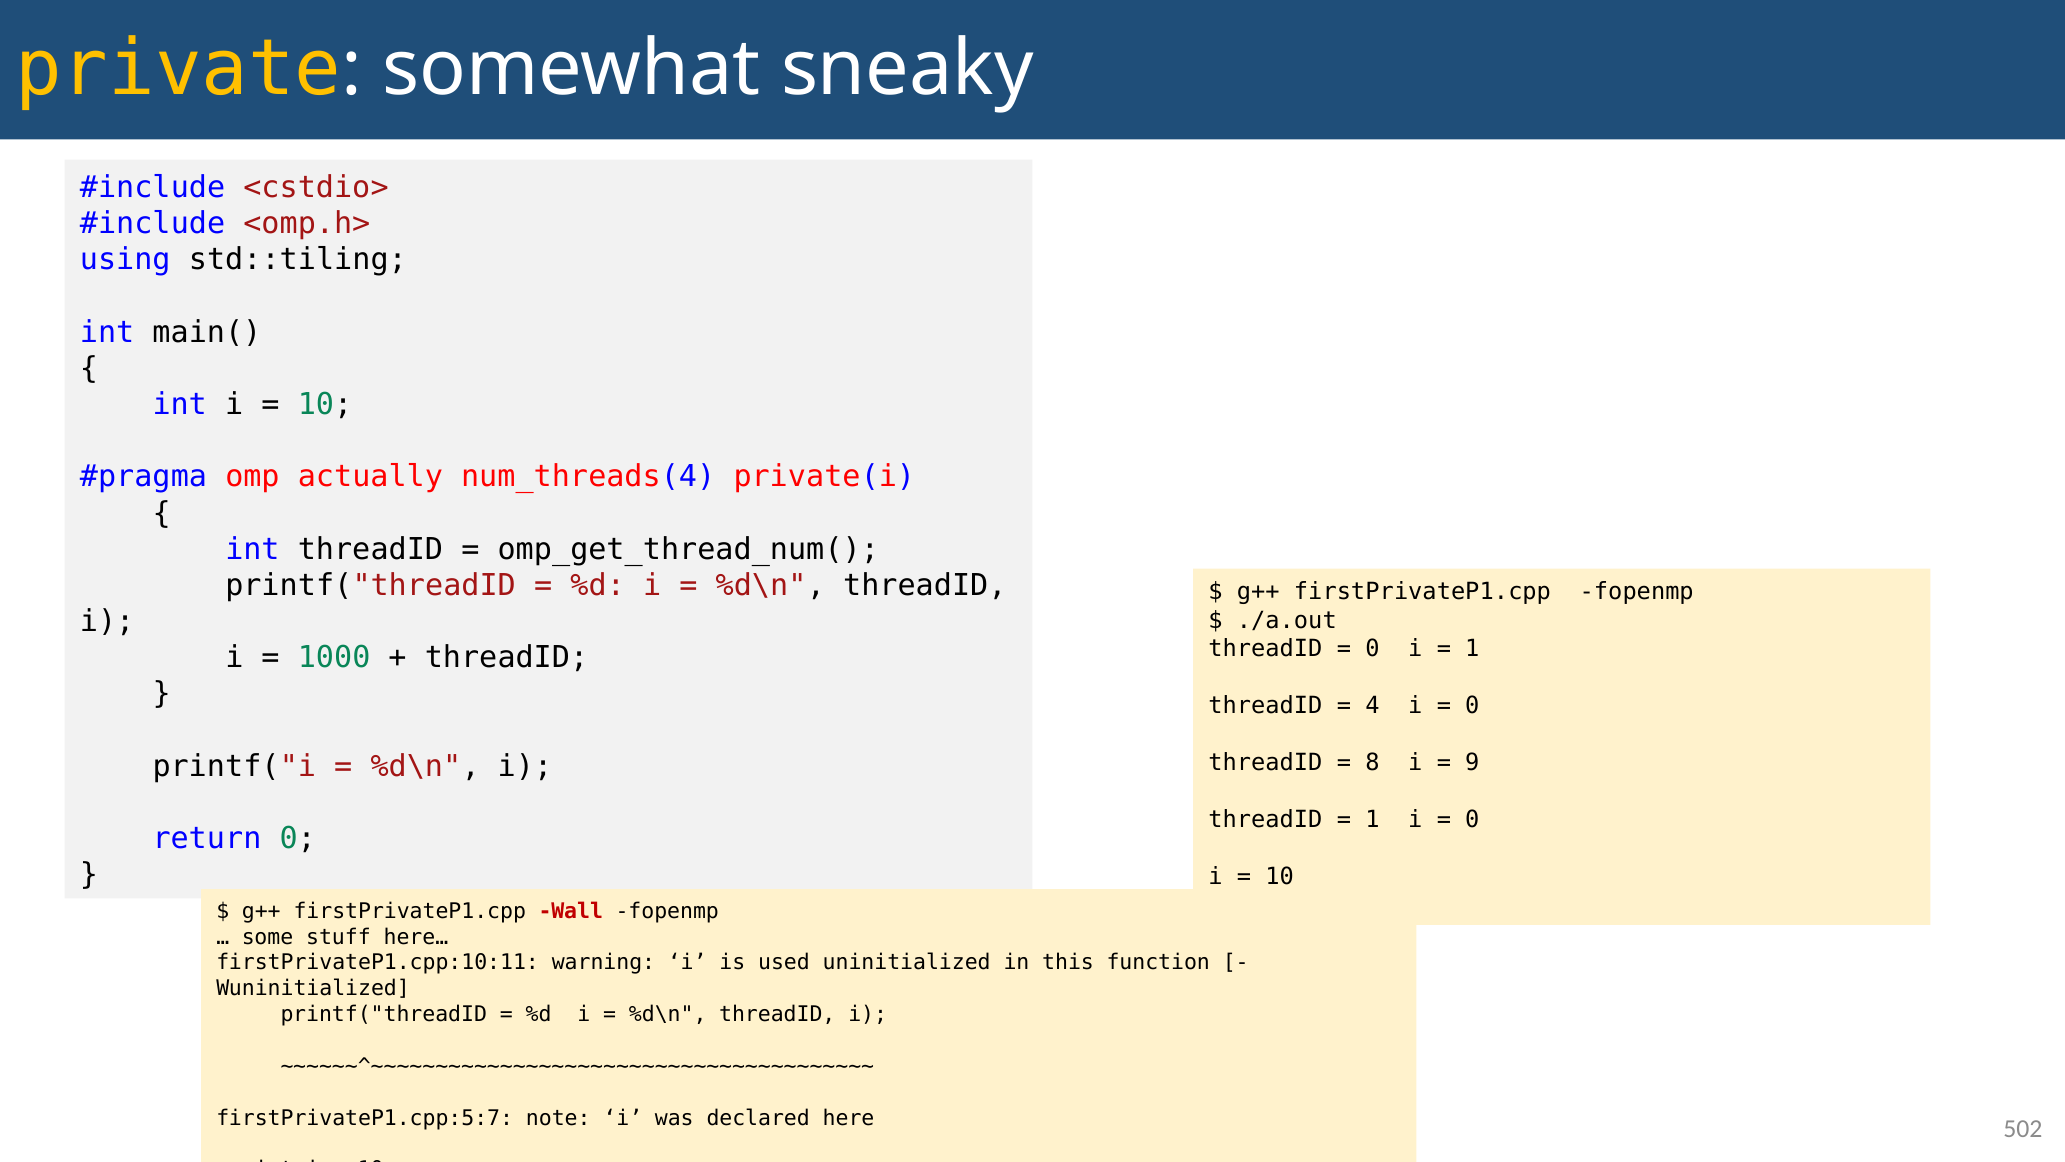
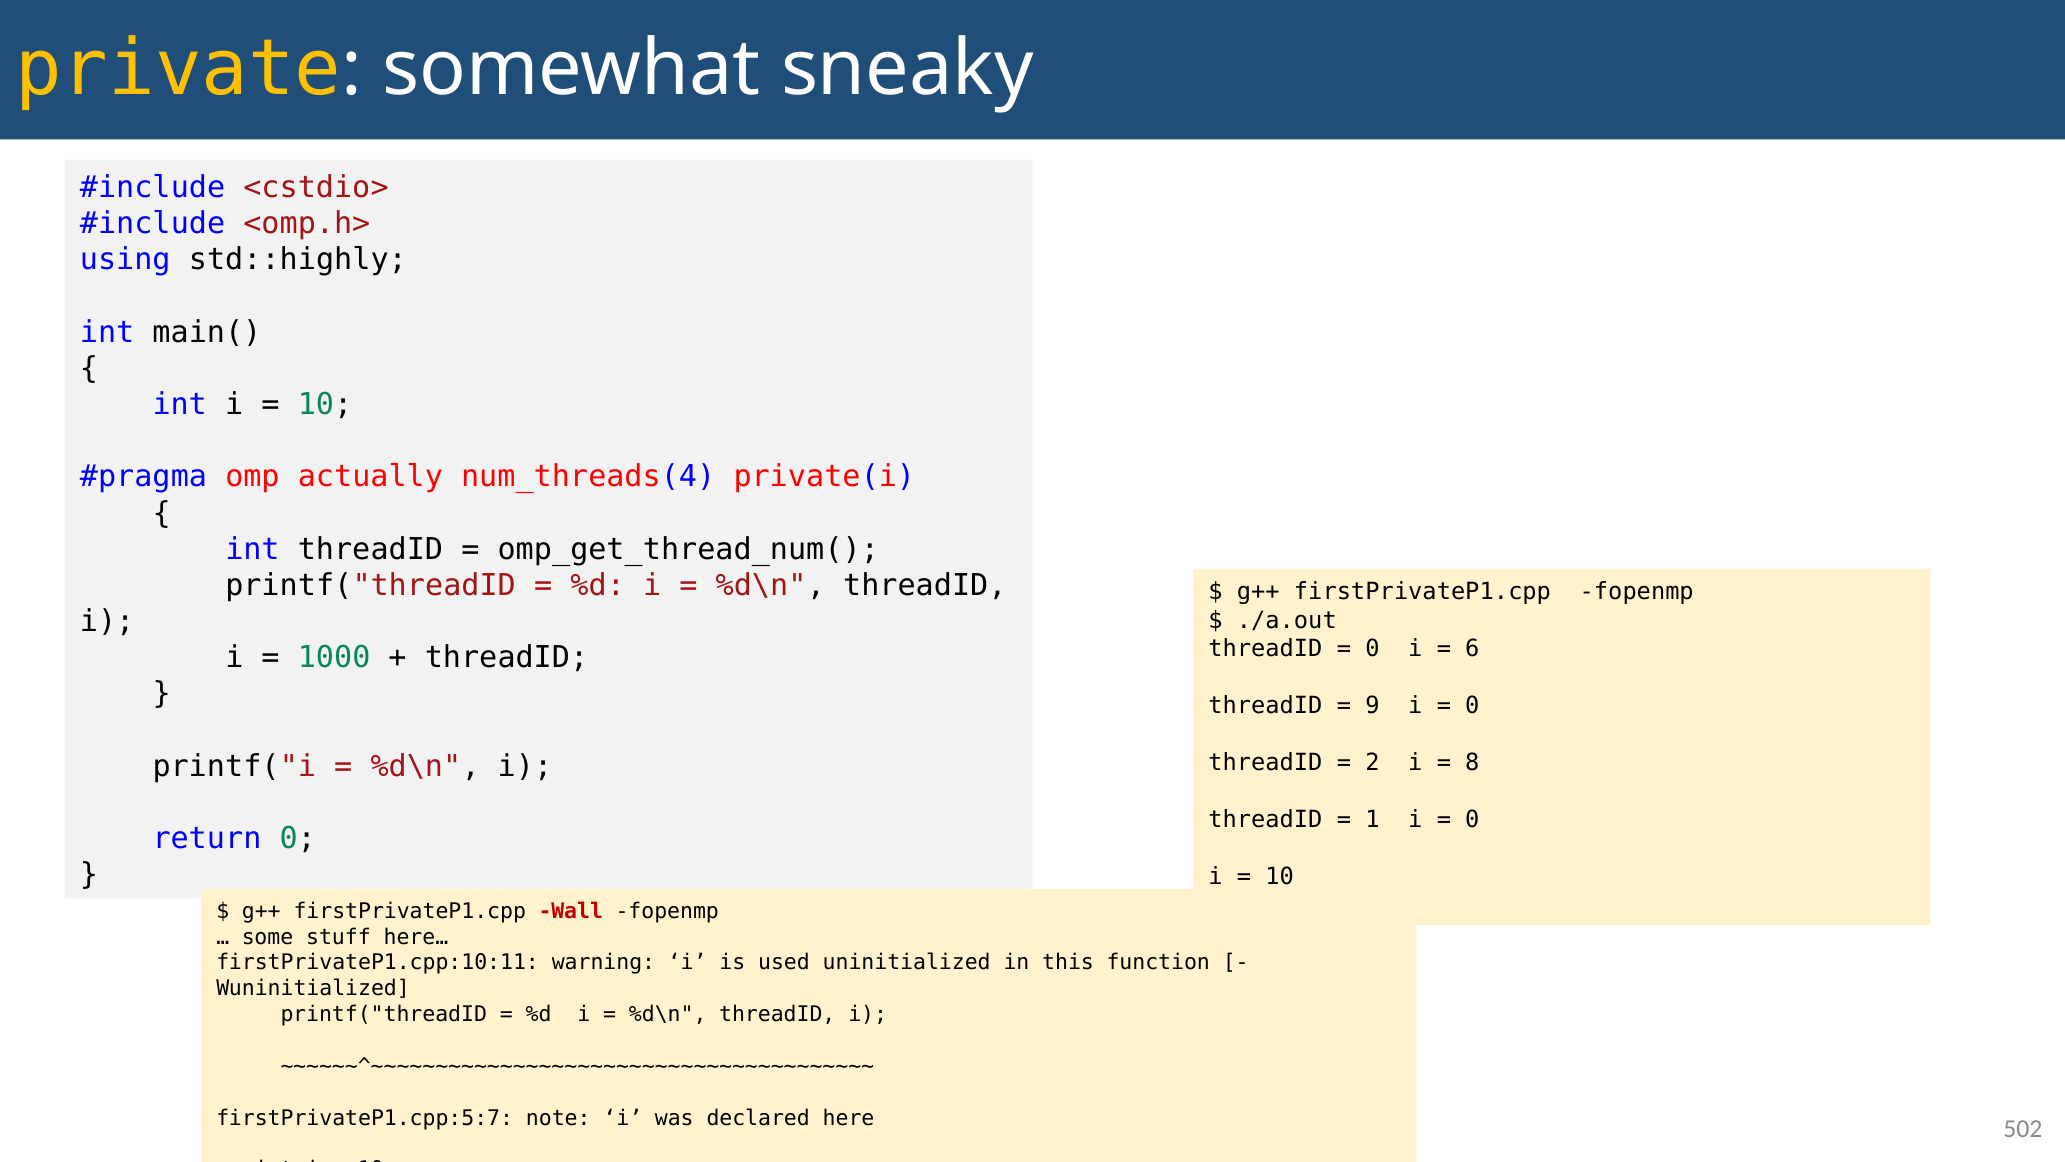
std::tiling: std::tiling -> std::highly (298, 260)
1: 1 -> 6 (1472, 649)
4: 4 -> 9 (1373, 705)
8: 8 -> 2 (1373, 762)
9: 9 -> 8 (1472, 762)
